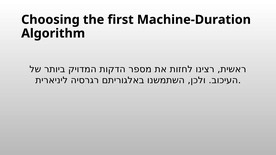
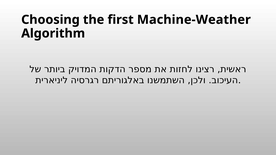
Machine-Duration: Machine-Duration -> Machine-Weather (194, 20)
